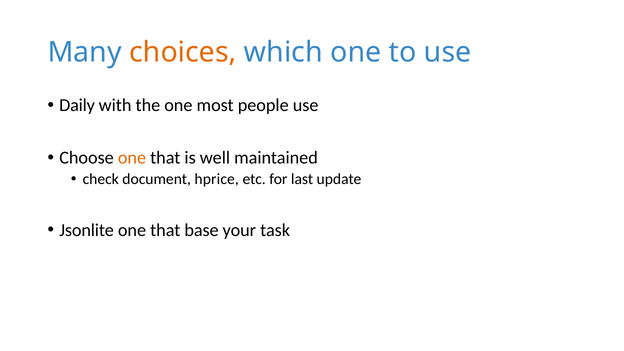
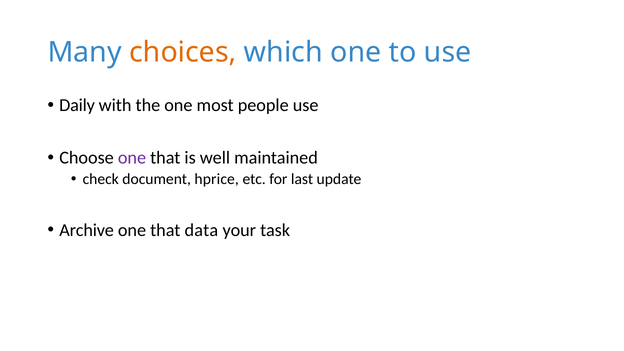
one colour: orange -> purple (132, 158)
Jsonlite: Jsonlite -> Archive (87, 230)
base: base -> data (201, 230)
